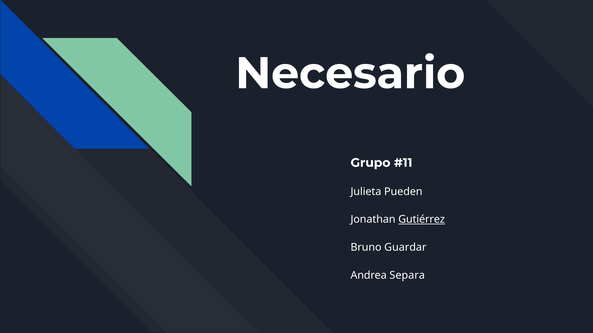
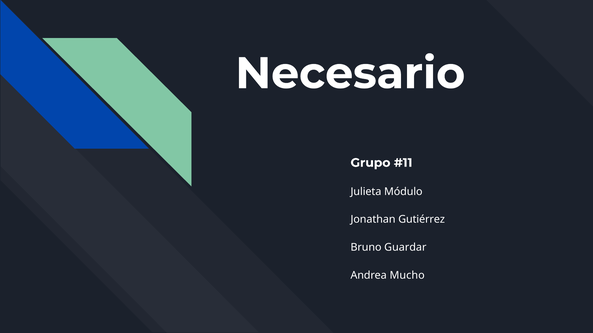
Pueden: Pueden -> Módulo (403, 192)
Gutiérrez underline: present -> none (422, 220)
Separa: Separa -> Mucho (407, 276)
